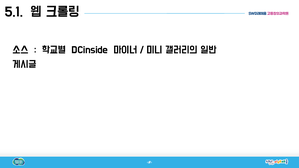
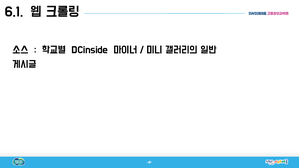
5.1: 5.1 -> 6.1 (14, 12)
